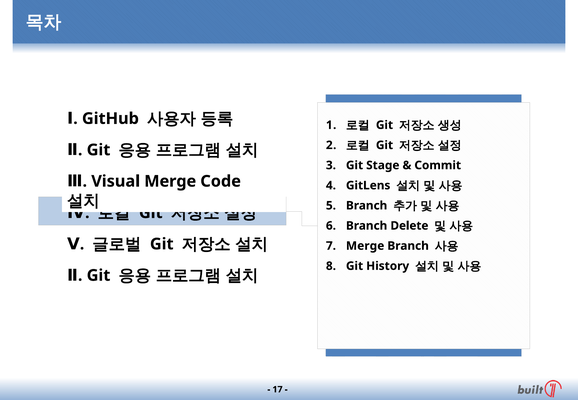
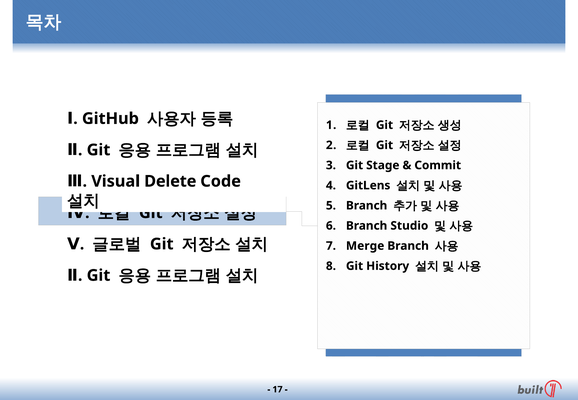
Visual Merge: Merge -> Delete (170, 181)
Delete: Delete -> Studio (409, 226)
